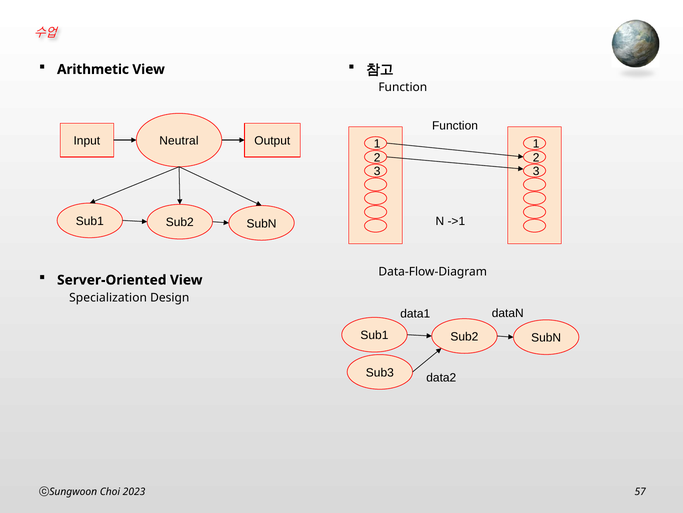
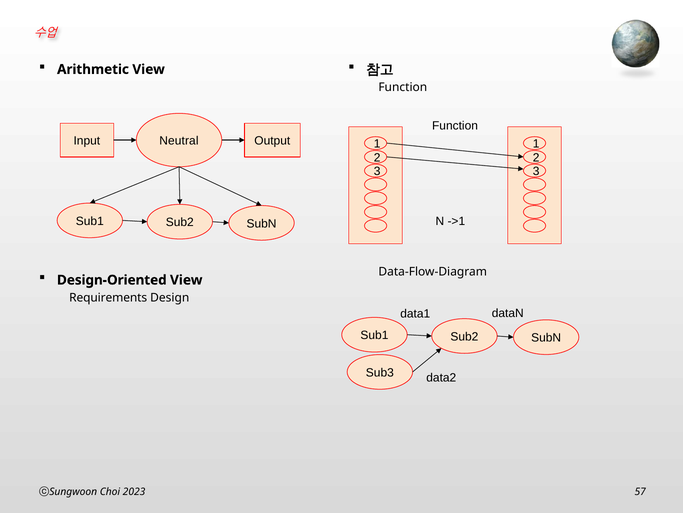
Server-Oriented: Server-Oriented -> Design-Oriented (112, 280)
Specialization: Specialization -> Requirements (108, 297)
